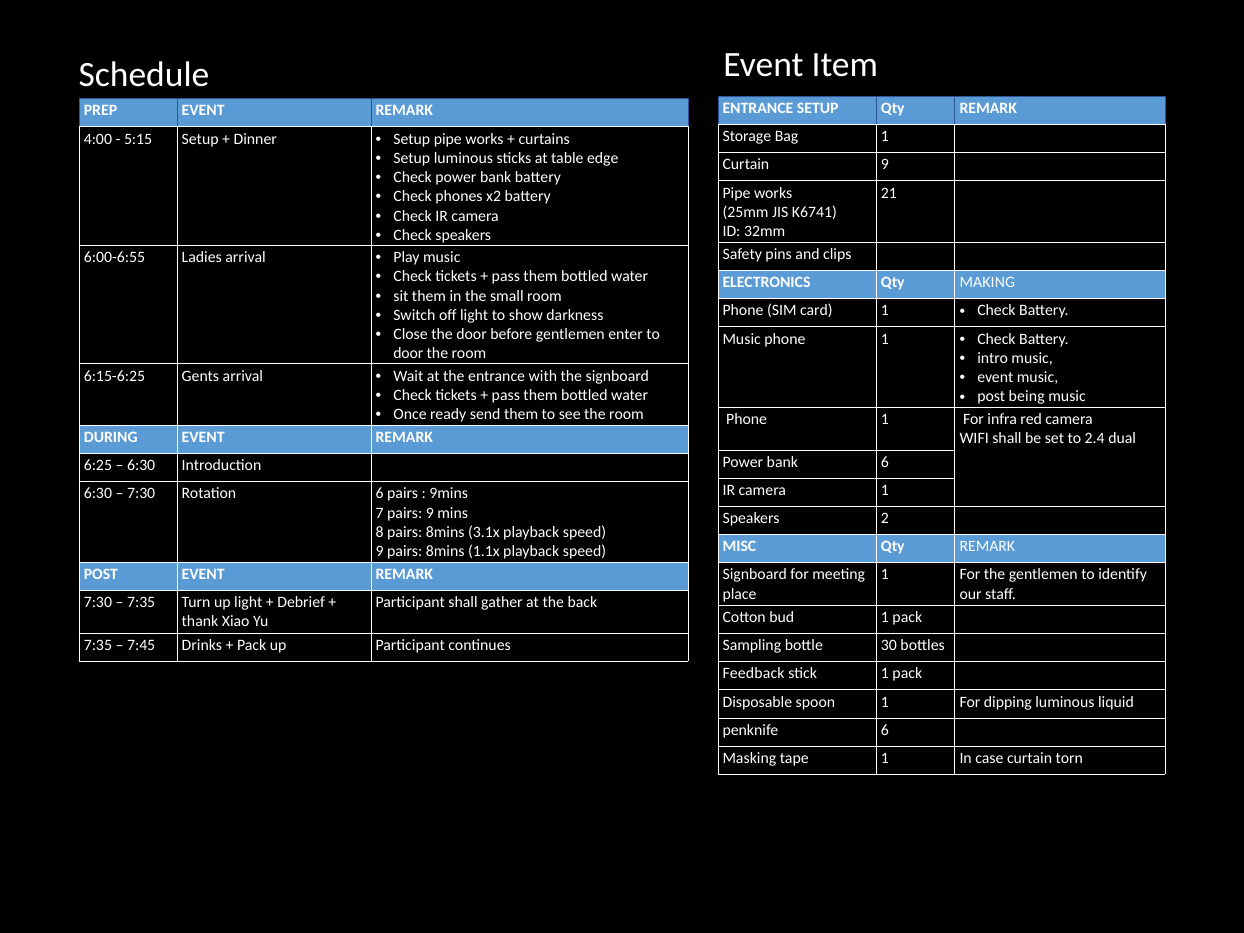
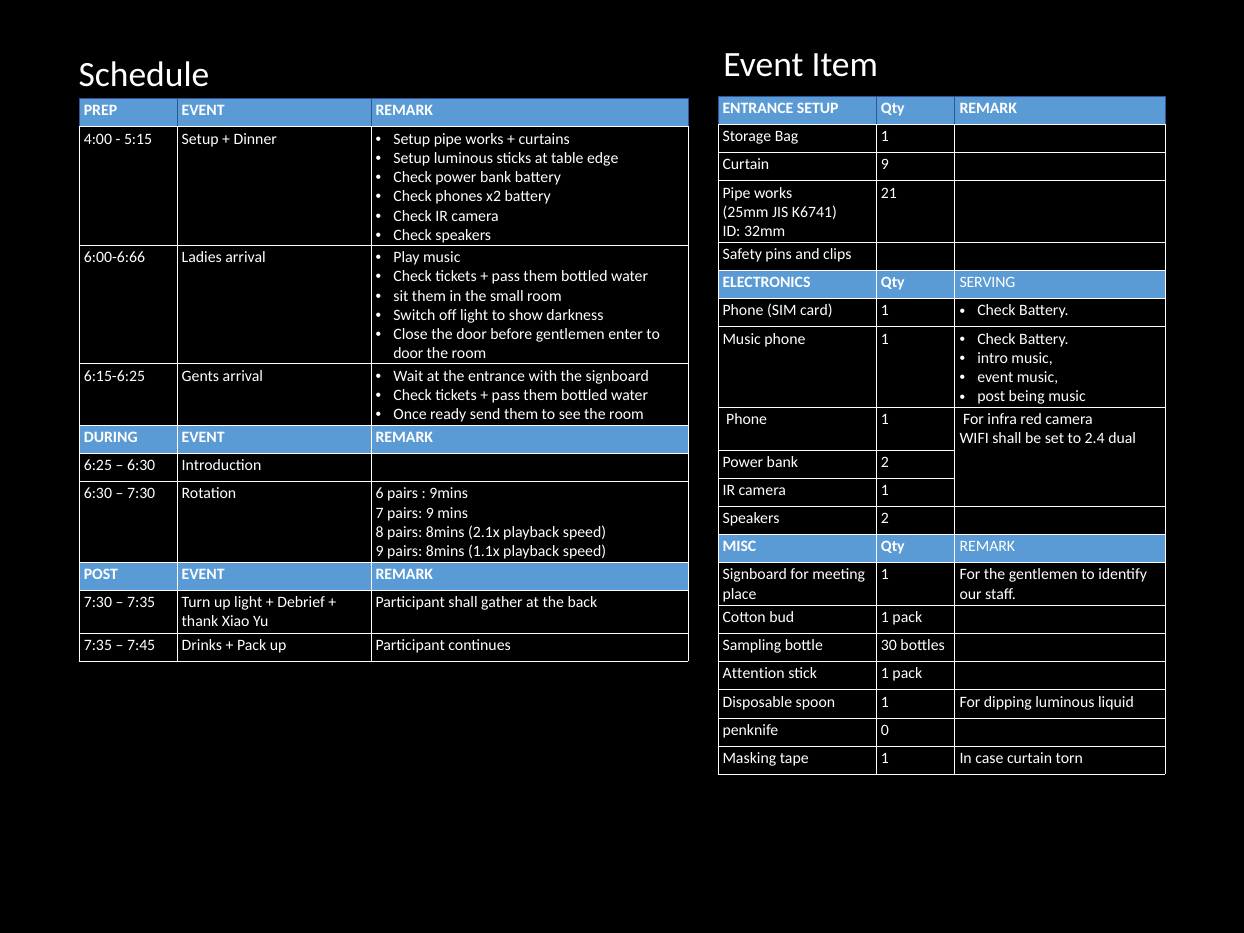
6:00-6:55: 6:00-6:55 -> 6:00-6:66 (114, 257)
MAKING: MAKING -> SERVING (987, 283)
bank 6: 6 -> 2 (885, 462)
3.1x: 3.1x -> 2.1x (484, 532)
Feedback: Feedback -> Attention (754, 674)
penknife 6: 6 -> 0 (885, 730)
